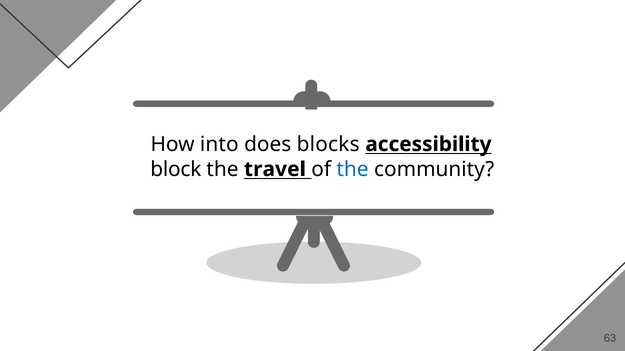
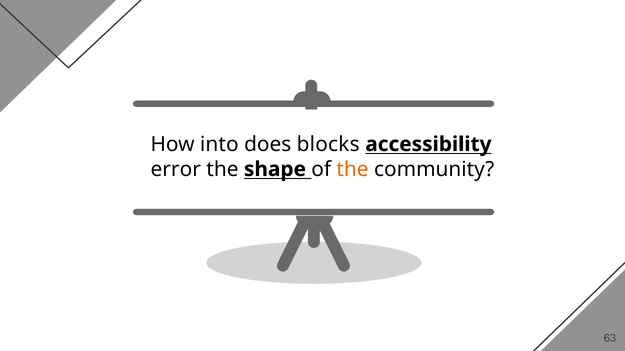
block: block -> error (176, 169)
travel: travel -> shape (275, 169)
the colour: blue -> orange (353, 169)
